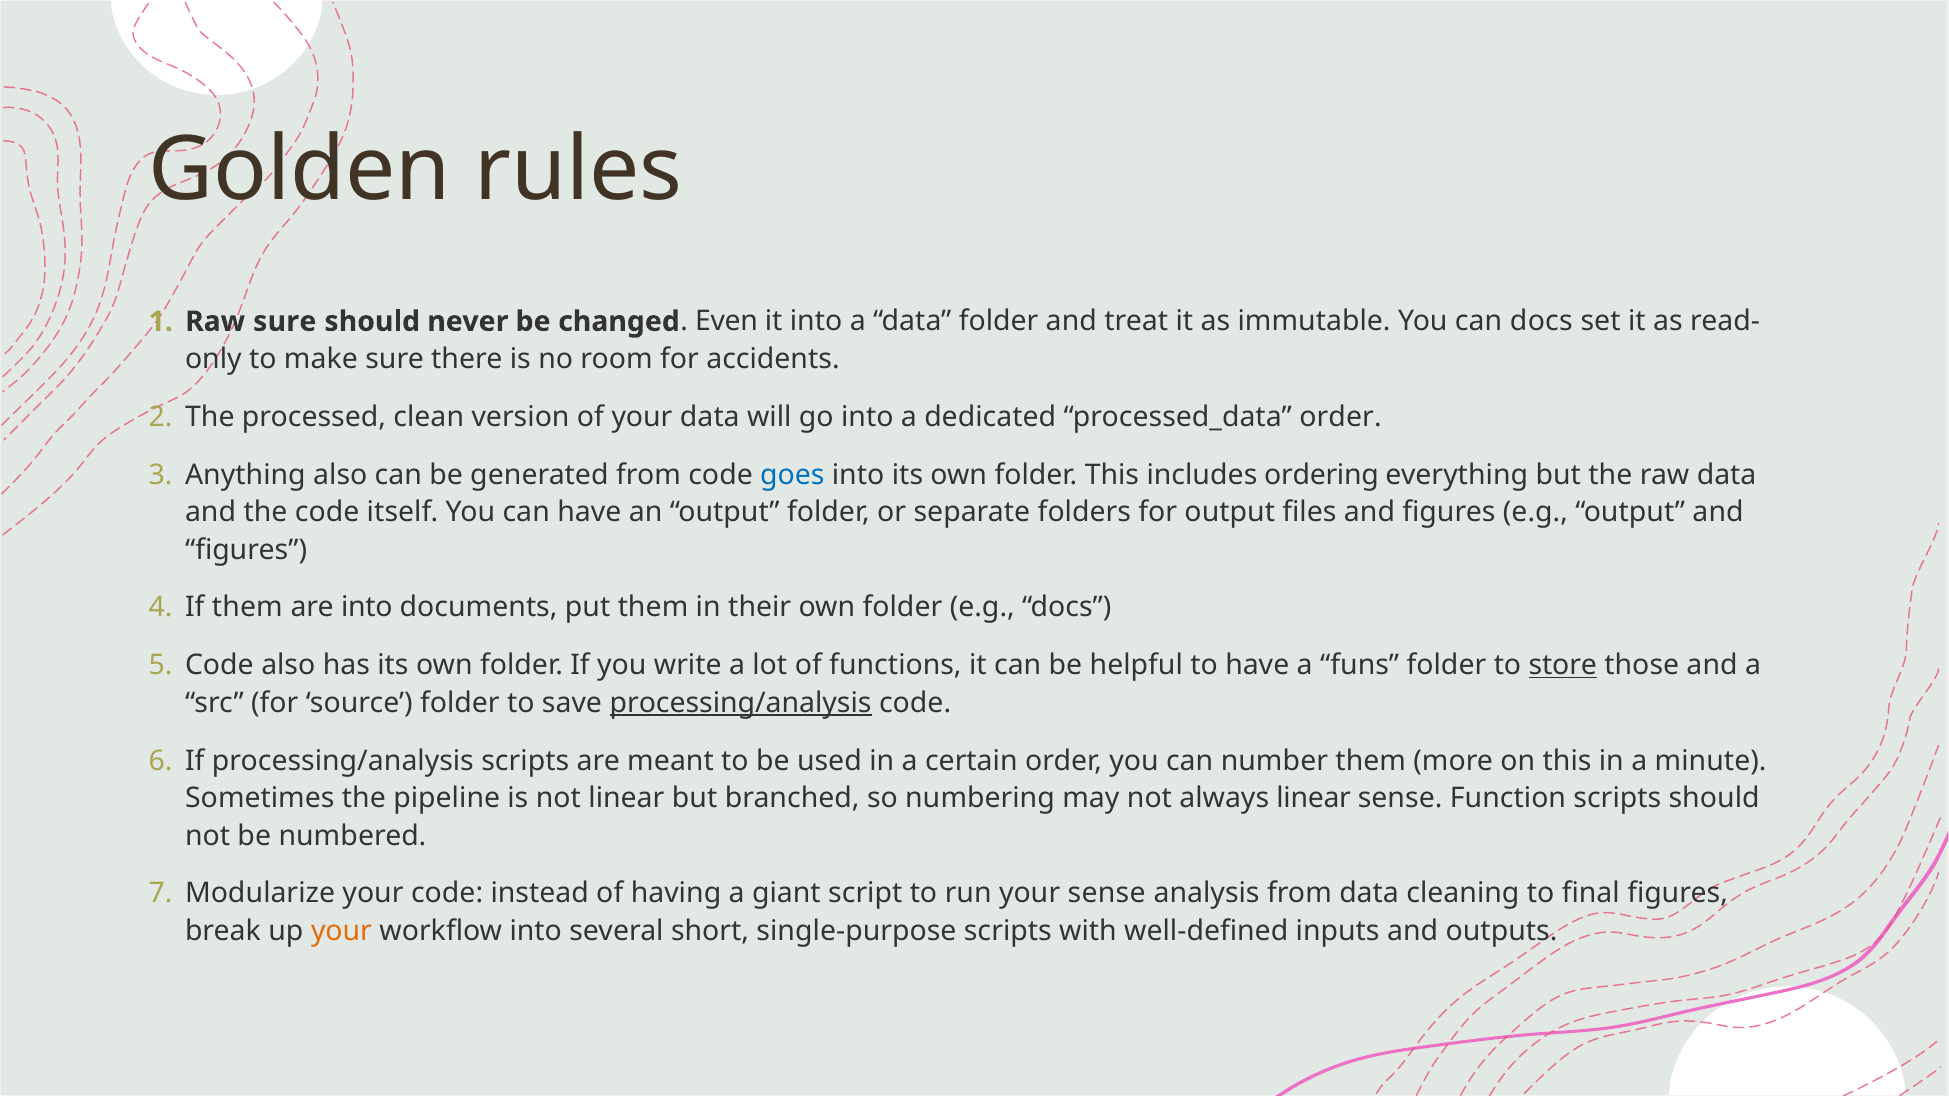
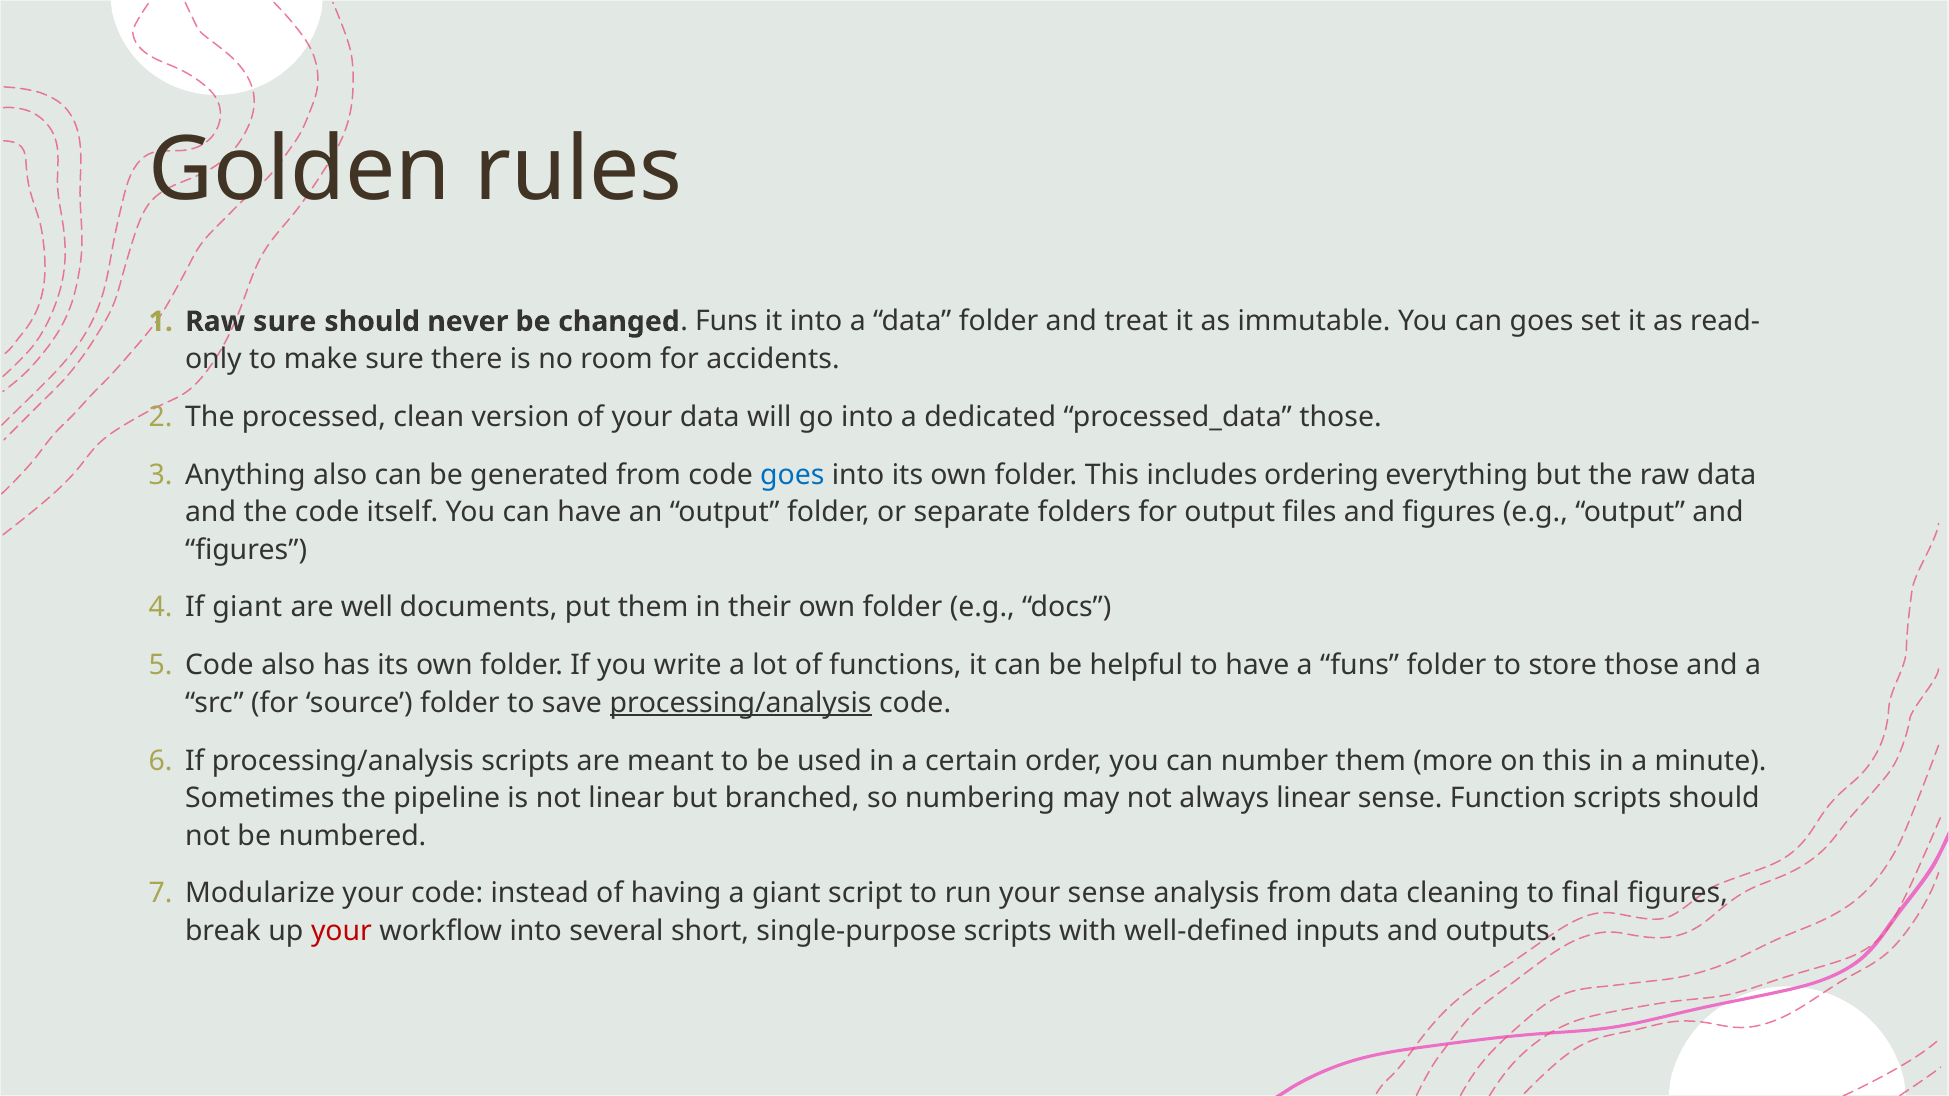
changed Even: Even -> Funs (727, 322)
can docs: docs -> goes (1542, 322)
processed_data order: order -> those (1341, 417)
If them: them -> giant (247, 608)
are into: into -> well (367, 608)
store underline: present -> none (1563, 665)
your colour: orange -> red (341, 931)
